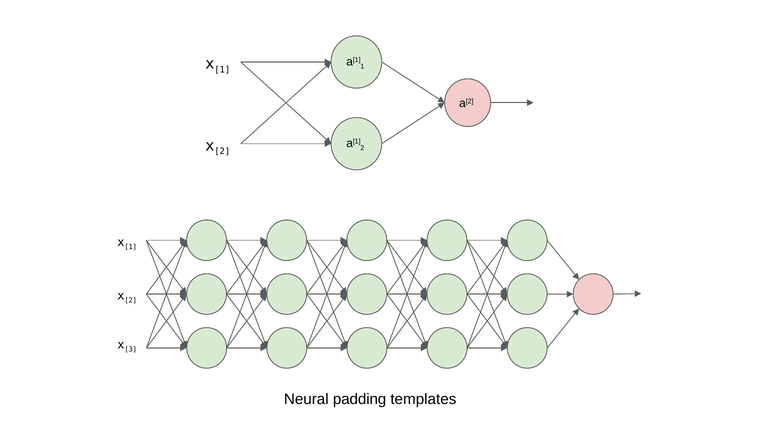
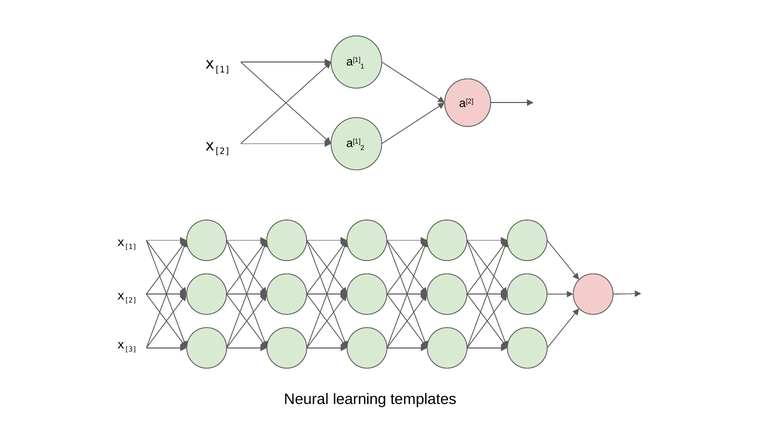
padding: padding -> learning (360, 399)
